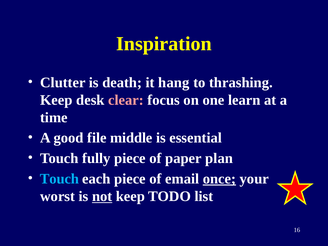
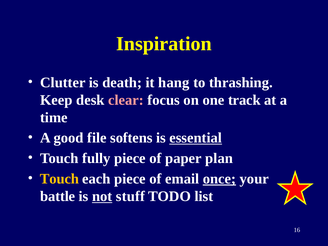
learn: learn -> track (244, 100)
middle: middle -> softens (131, 138)
essential underline: none -> present (196, 138)
Touch colour: light blue -> yellow (59, 179)
worst: worst -> battle (58, 196)
not keep: keep -> stuff (130, 196)
